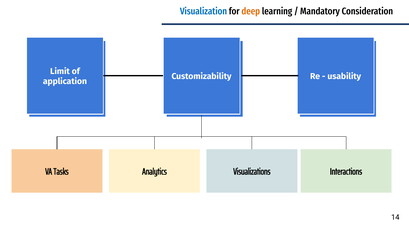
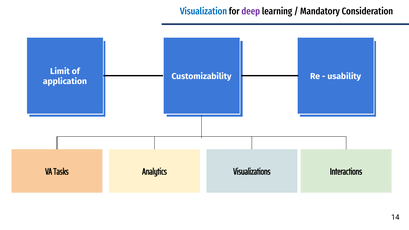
deep colour: orange -> purple (251, 11)
